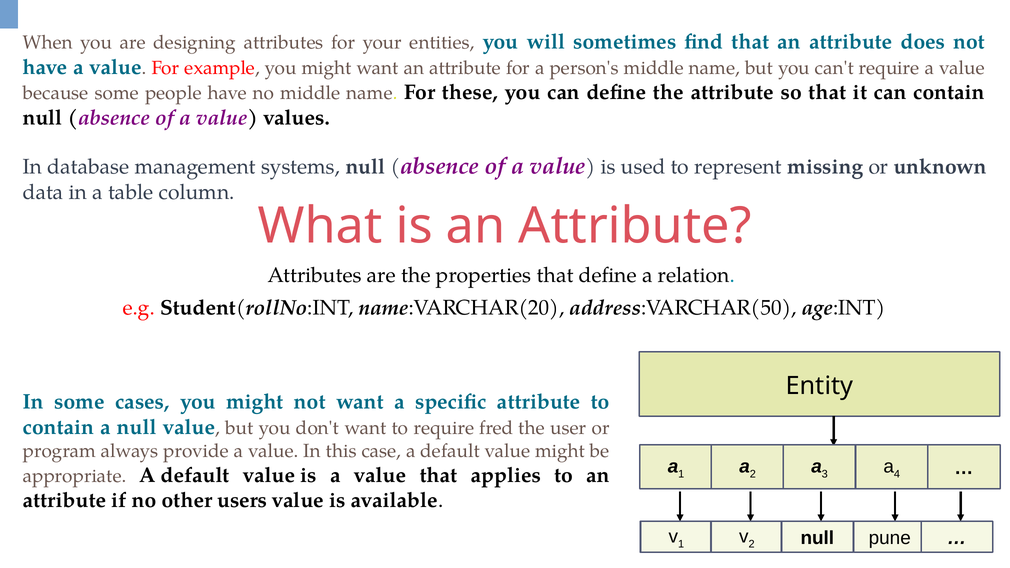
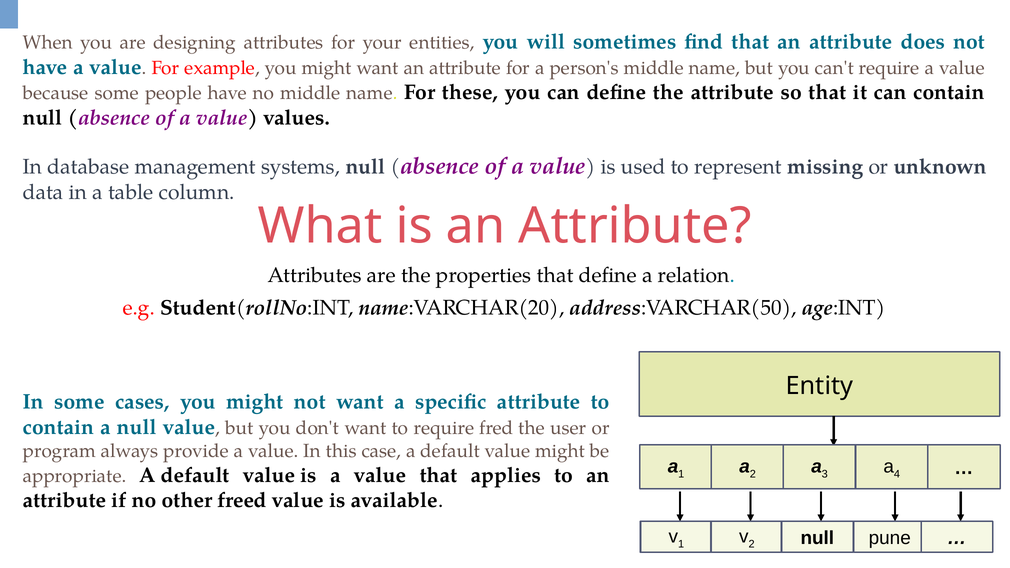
users: users -> freed (242, 500)
